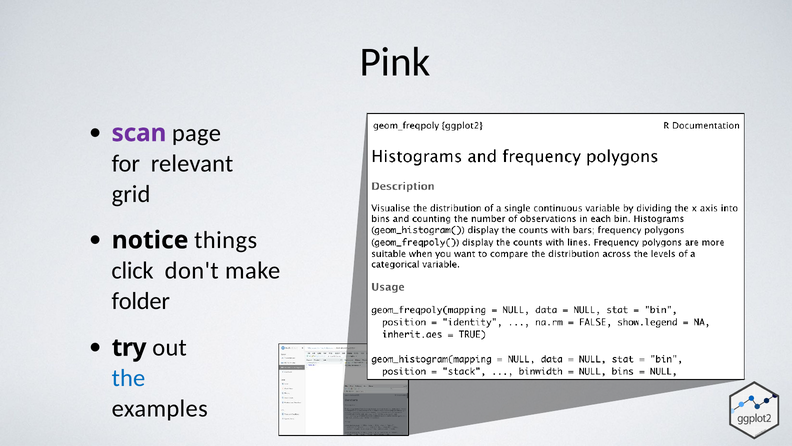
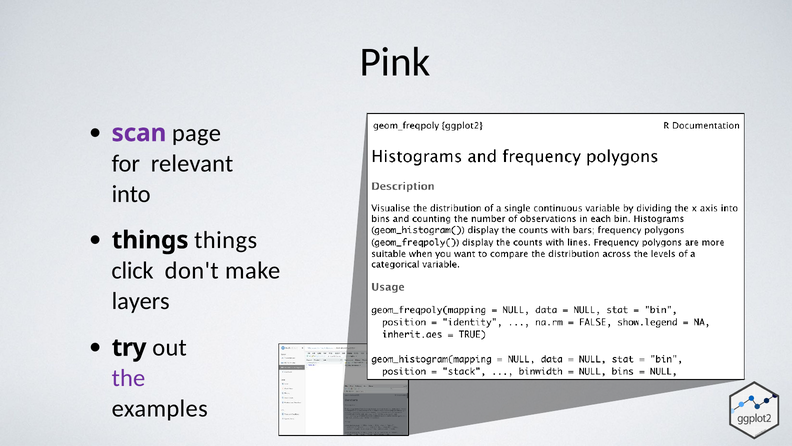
grid: grid -> into (131, 194)
notice: notice -> things (150, 240)
folder: folder -> layers (141, 301)
the colour: blue -> purple (128, 378)
